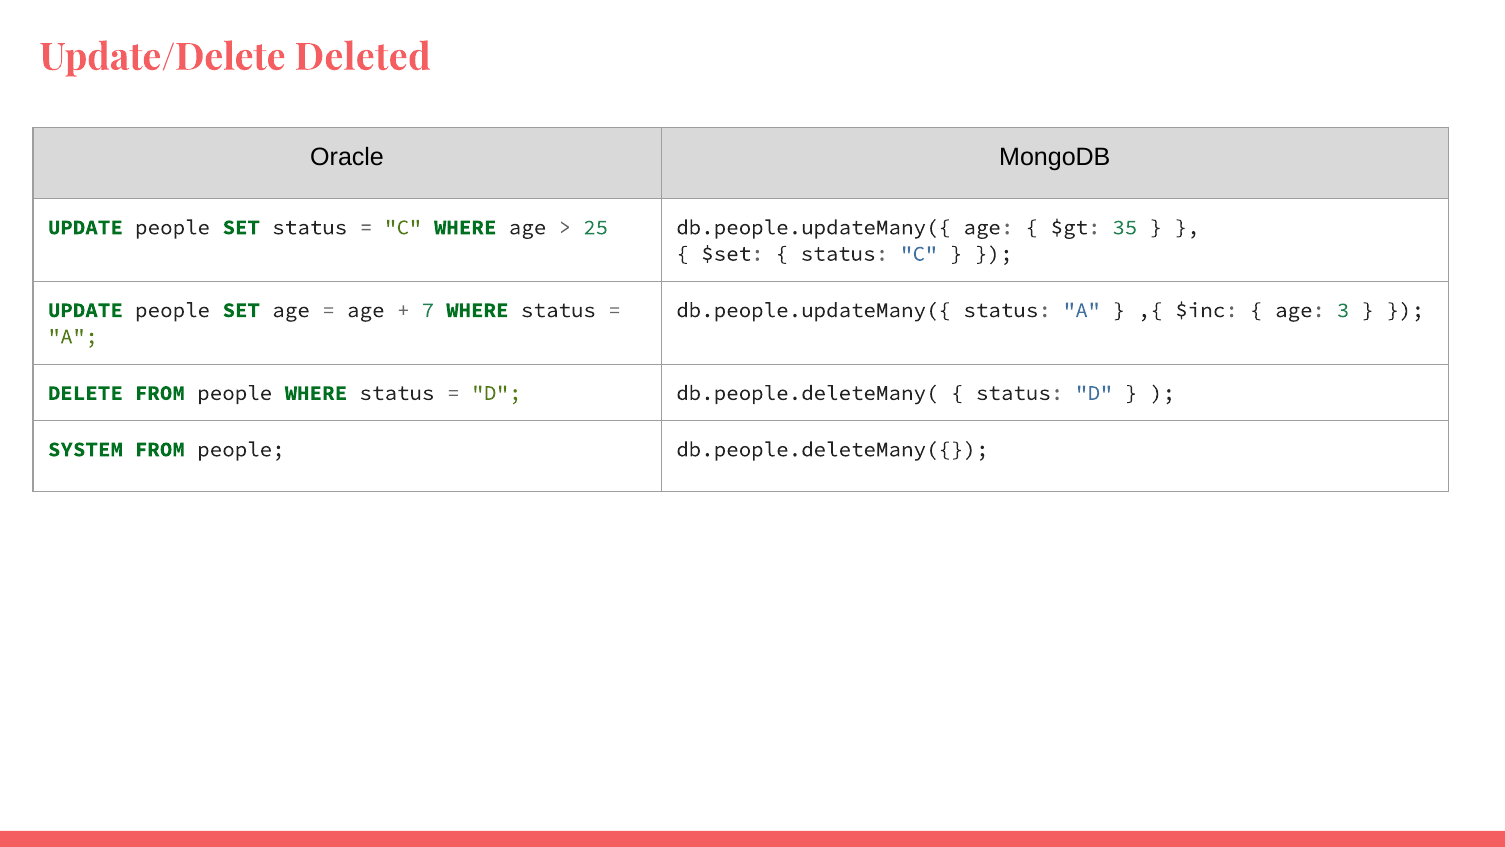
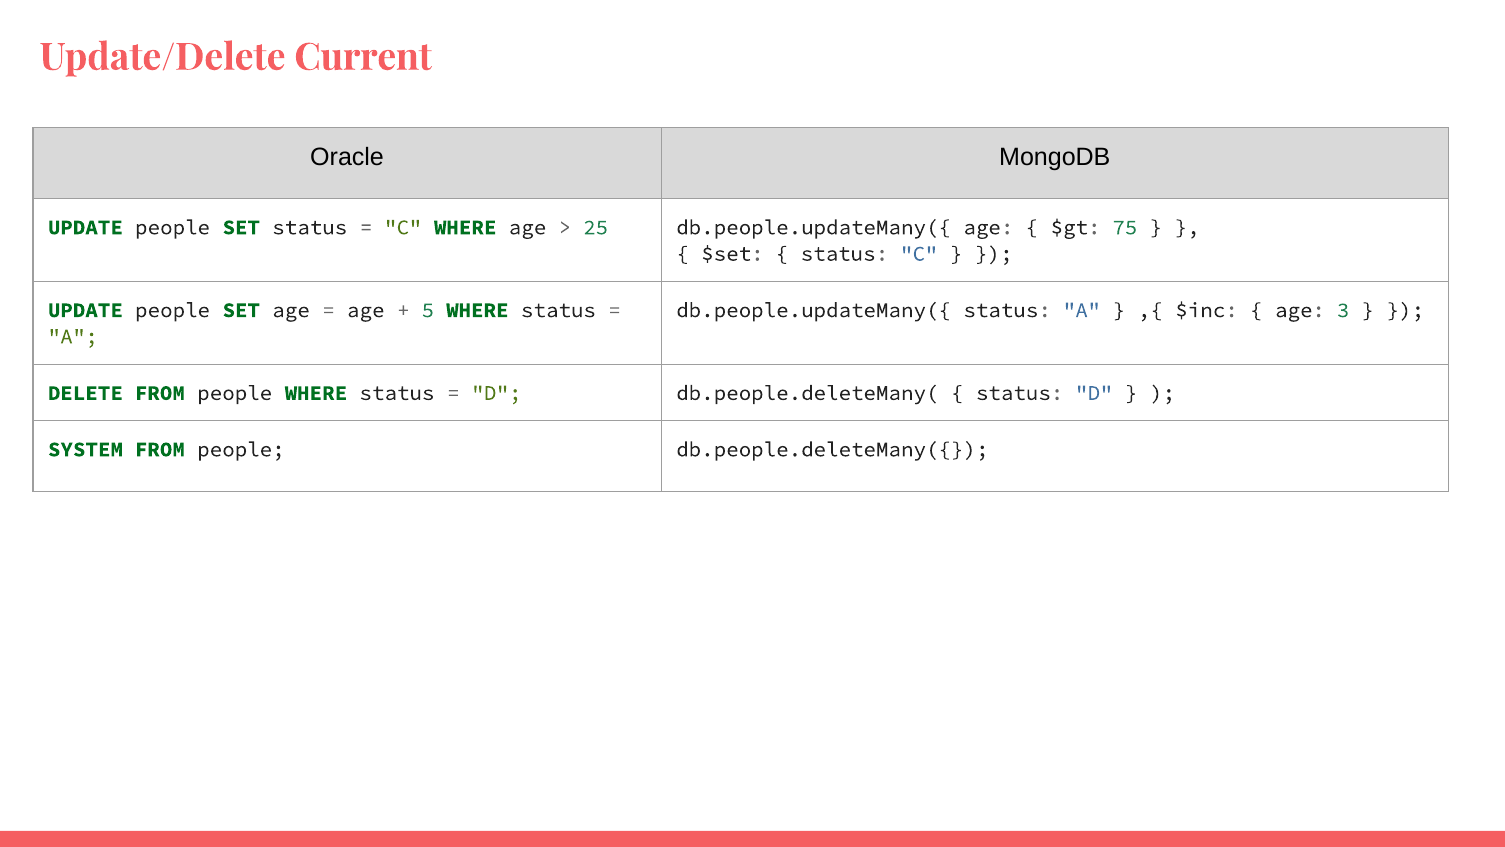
Deleted: Deleted -> Current (363, 57)
35: 35 -> 75 (1125, 227)
7: 7 -> 5 (428, 310)
